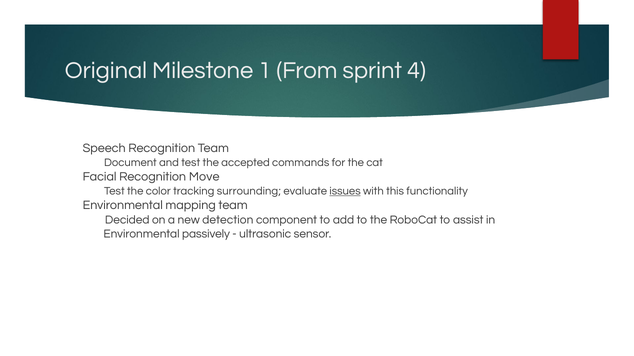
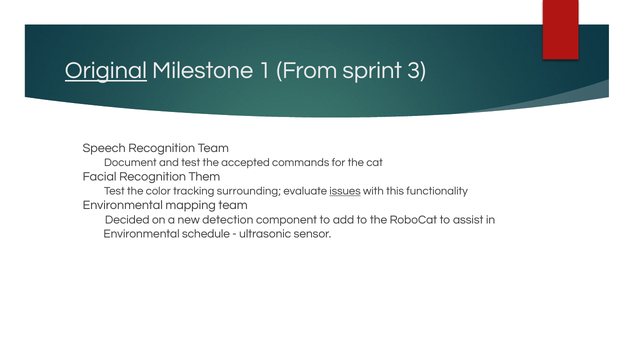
Original underline: none -> present (106, 71)
4: 4 -> 3 (416, 71)
Move: Move -> Them (204, 177)
passively: passively -> schedule (206, 234)
